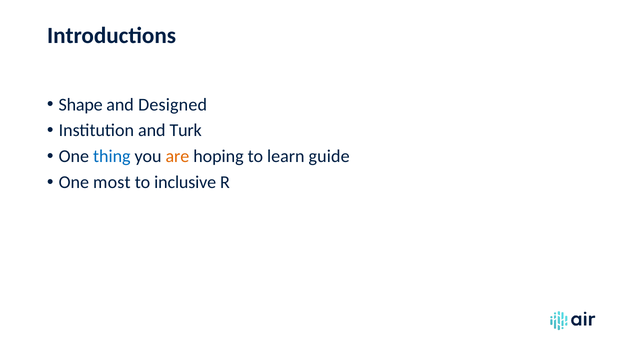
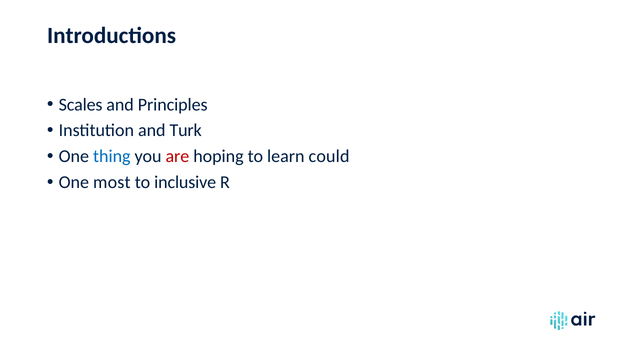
Shape: Shape -> Scales (81, 104)
Designed: Designed -> Principles (173, 104)
are colour: orange -> red (177, 156)
guide: guide -> could (329, 156)
